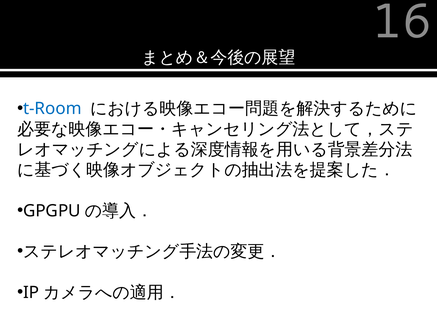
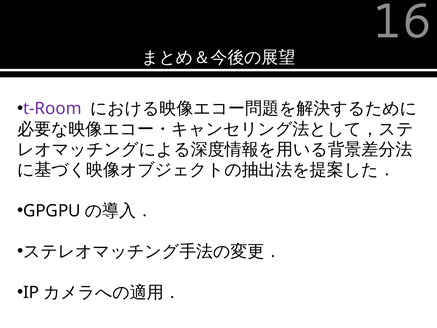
t-Room colour: blue -> purple (52, 109)
